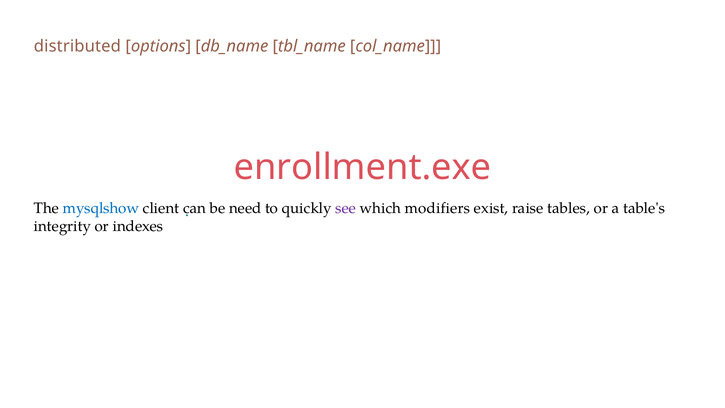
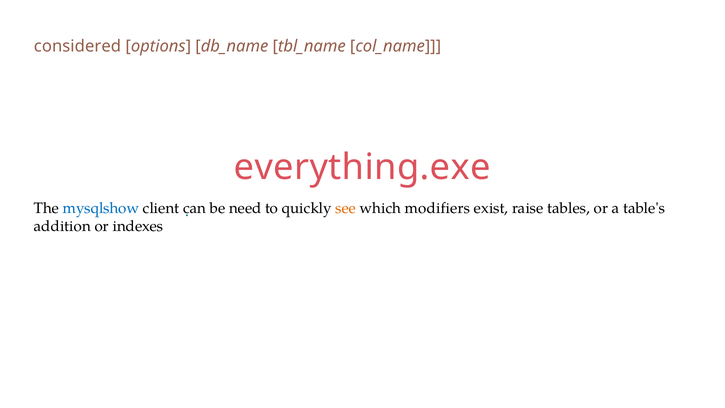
distributed: distributed -> considered (77, 46)
enrollment.exe: enrollment.exe -> everything.exe (362, 167)
see colour: purple -> orange (346, 208)
integrity: integrity -> addition (62, 226)
